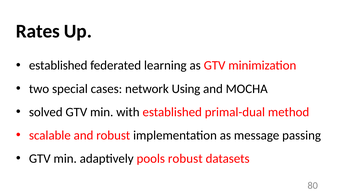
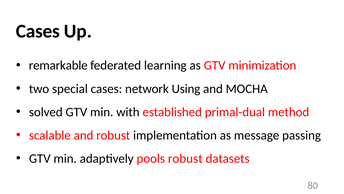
Rates: Rates -> Cases (38, 31)
established: established -> remarkable (58, 65)
